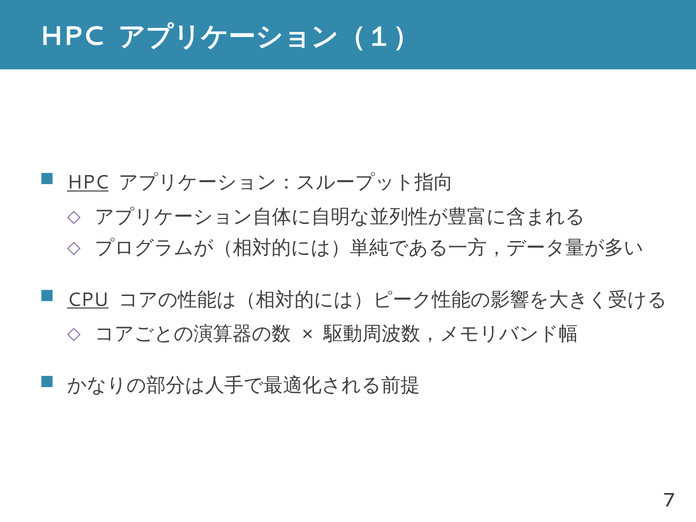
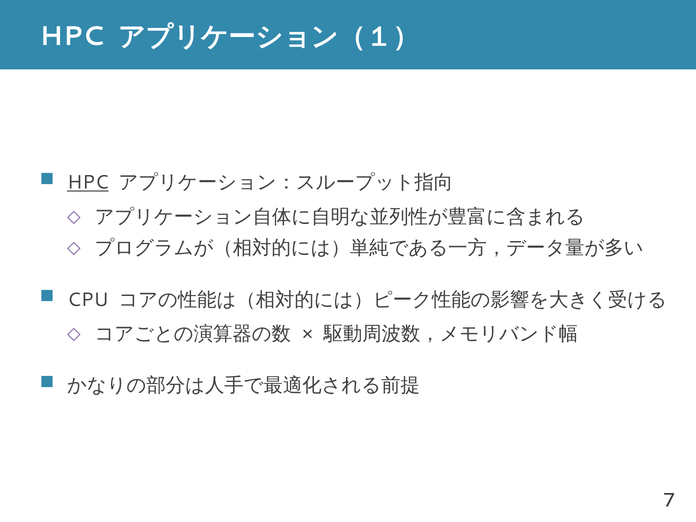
CPU underline: present -> none (88, 300)
